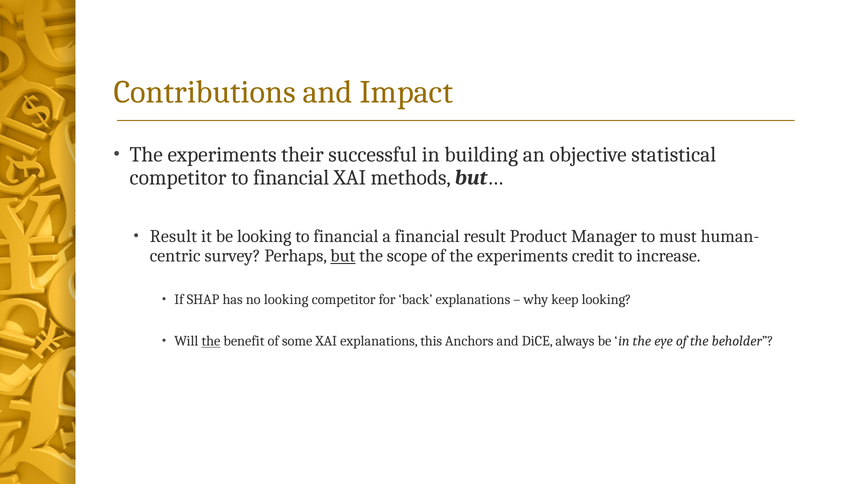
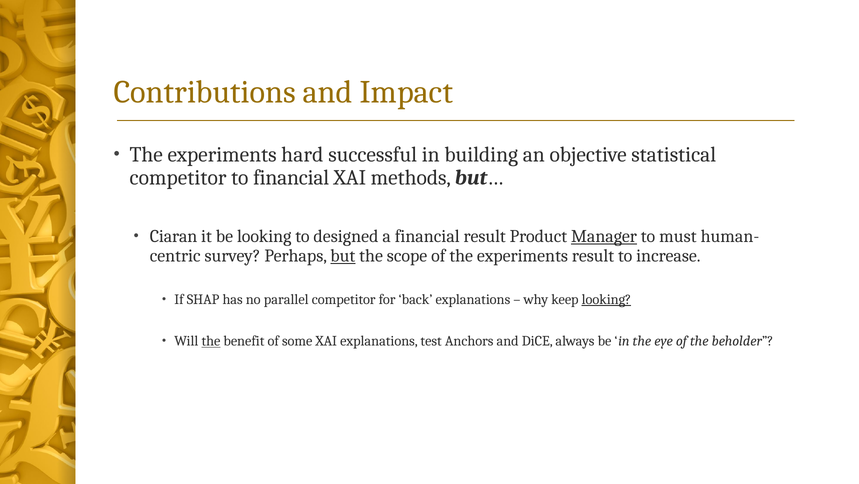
their: their -> hard (302, 154)
Result: Result -> Ciaran (174, 236)
financial: financial -> designed (346, 236)
Manager underline: none -> present (604, 236)
experiments credit: credit -> result (593, 255)
no looking: looking -> parallel (286, 299)
looking underline: none -> present (606, 299)
this: this -> test (431, 341)
